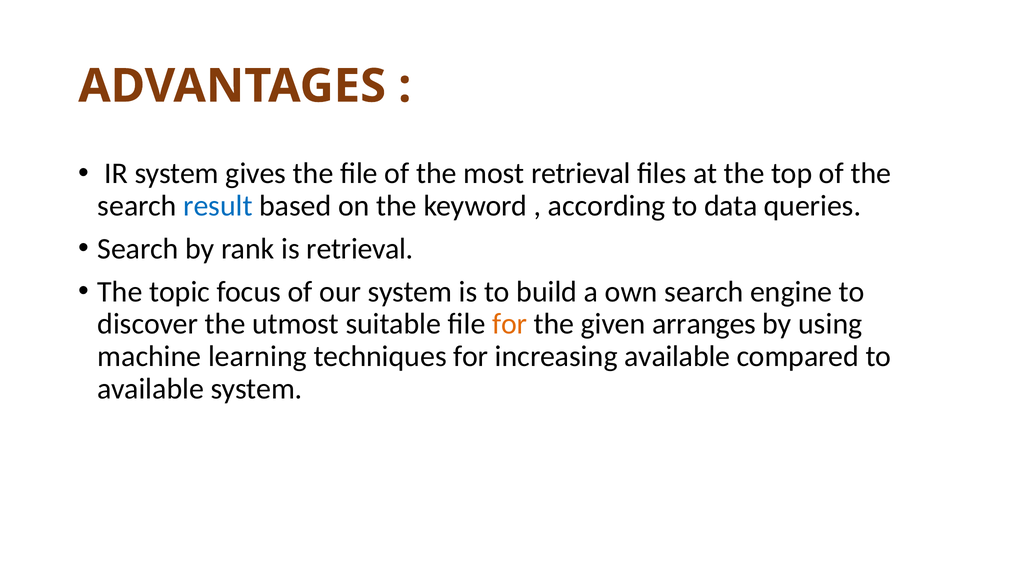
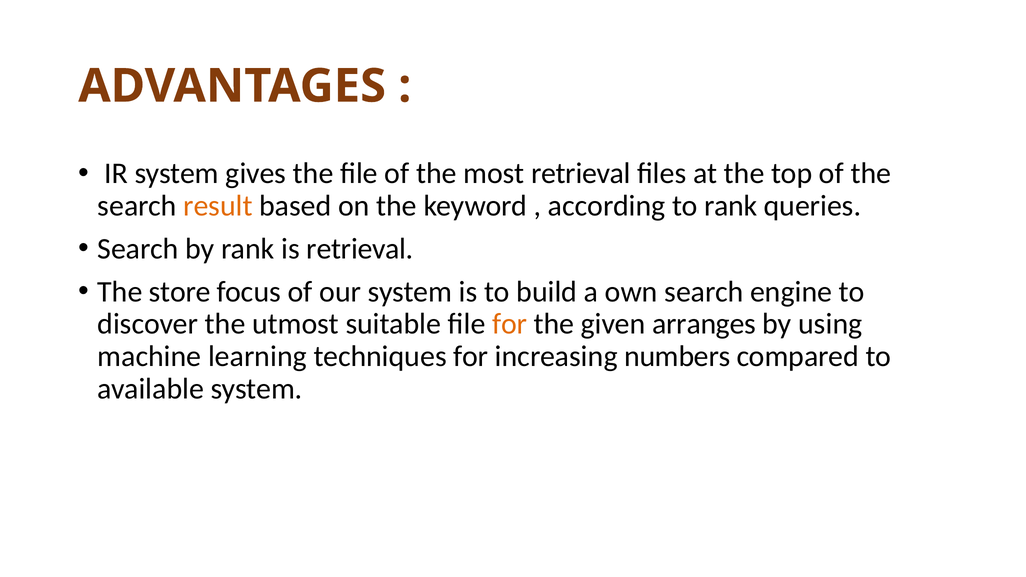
result colour: blue -> orange (218, 206)
to data: data -> rank (731, 206)
topic: topic -> store (180, 292)
increasing available: available -> numbers (677, 356)
